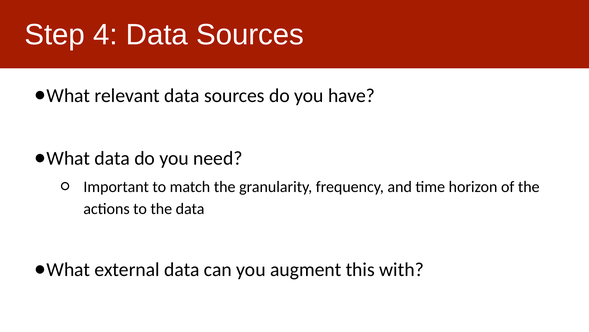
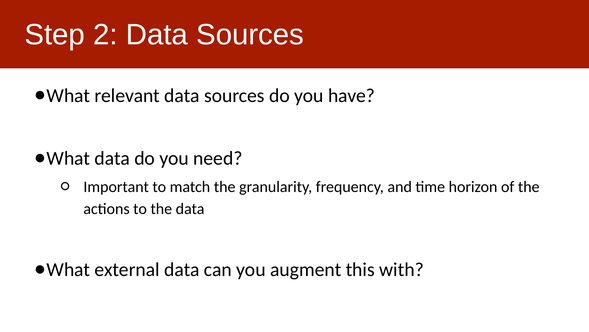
4: 4 -> 2 (105, 35)
